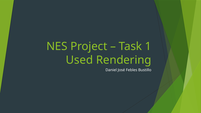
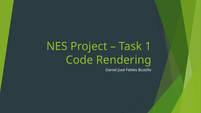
Used: Used -> Code (79, 60)
